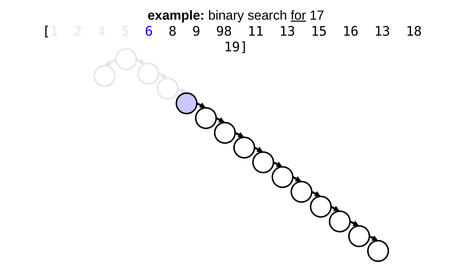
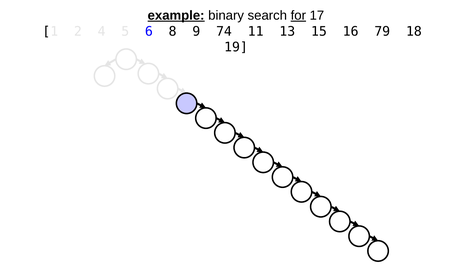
example underline: none -> present (176, 16)
98: 98 -> 74 (224, 31)
16 13: 13 -> 79 (382, 31)
